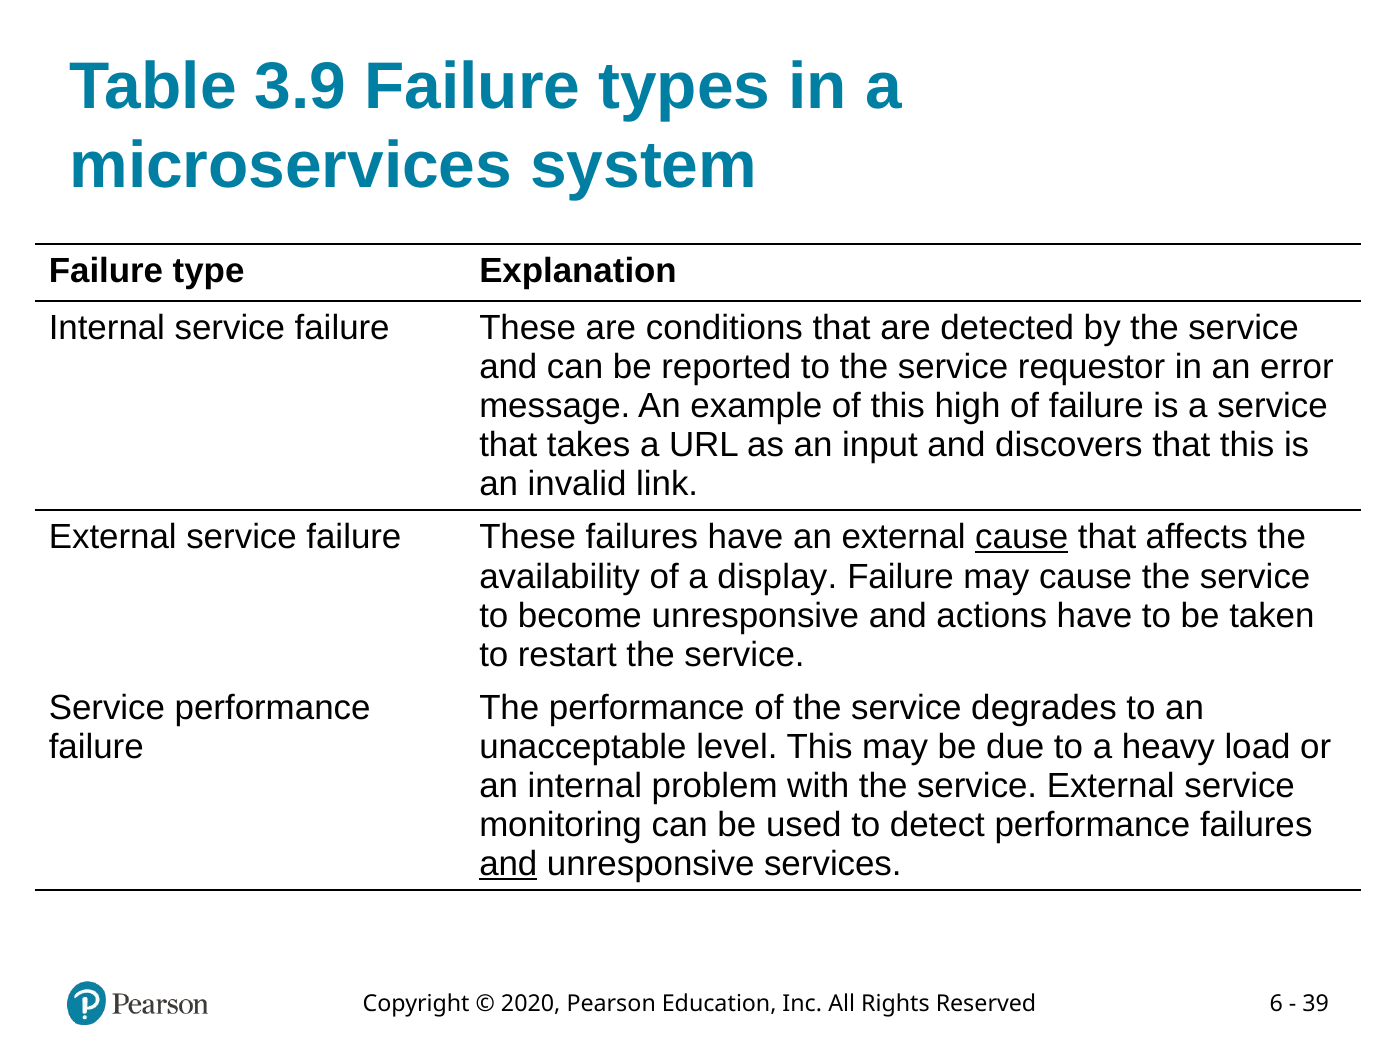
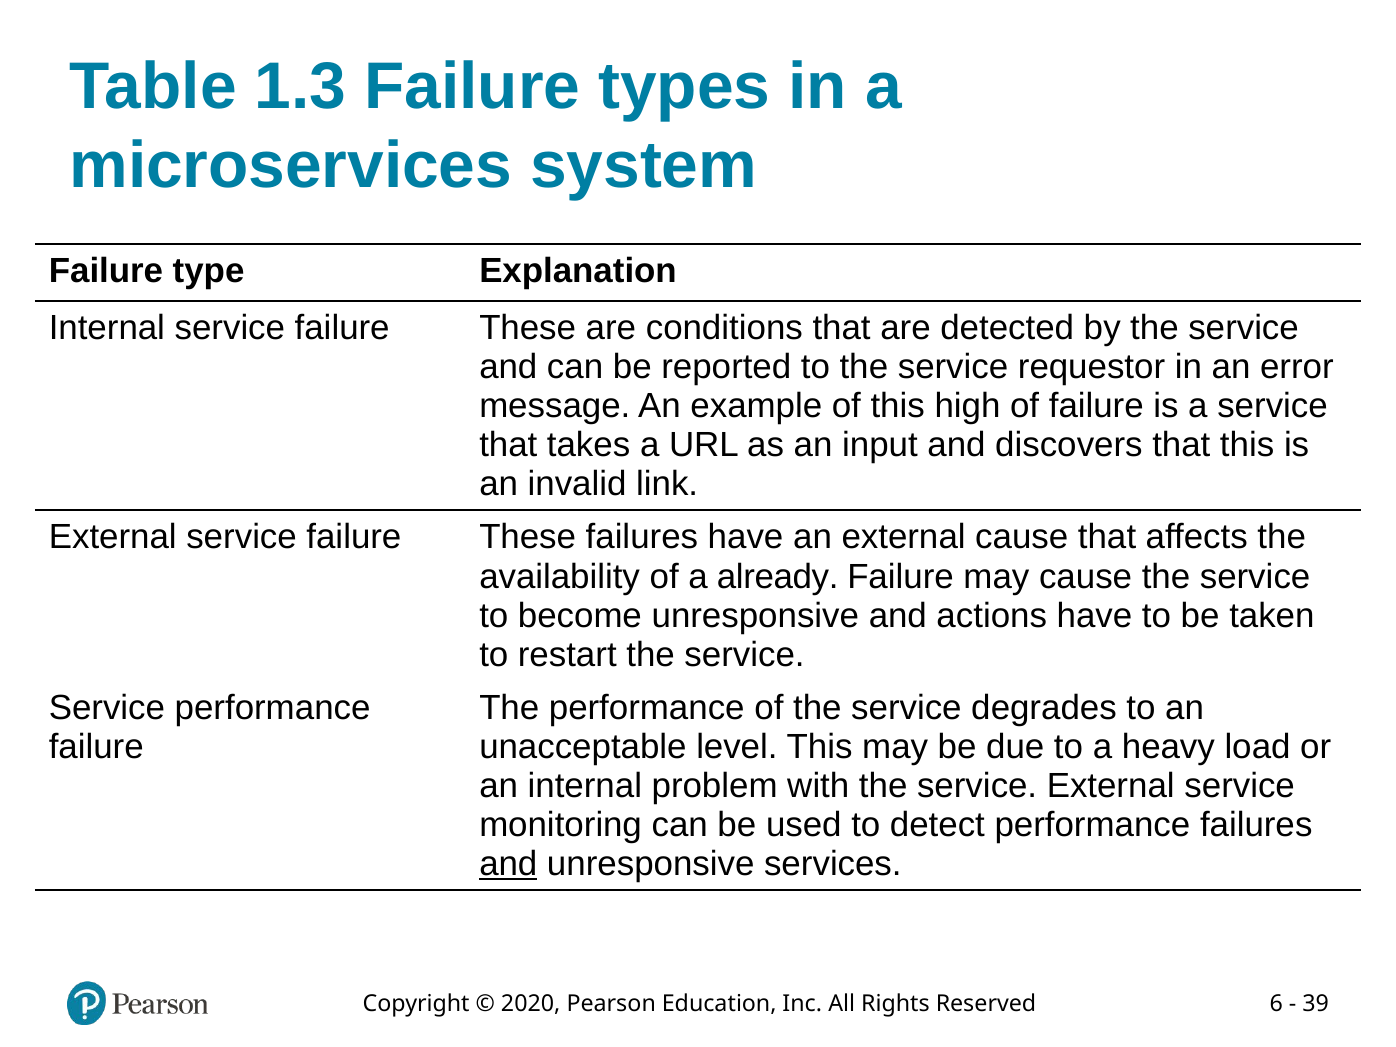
3.9: 3.9 -> 1.3 (301, 86)
cause underline: present -> none (1022, 537)
display: display -> already (778, 577)
